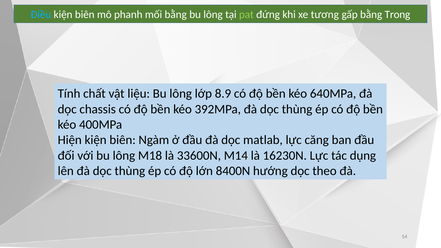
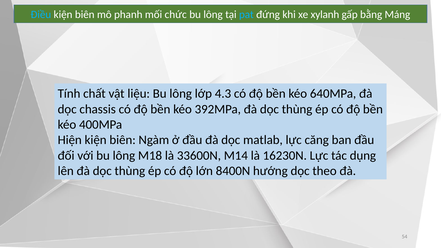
mối bằng: bằng -> chức (176, 15)
pat colour: light green -> light blue (246, 15)
tương: tương -> xylanh (325, 15)
Trong: Trong -> Máng (397, 15)
8.9: 8.9 -> 4.3 (223, 94)
